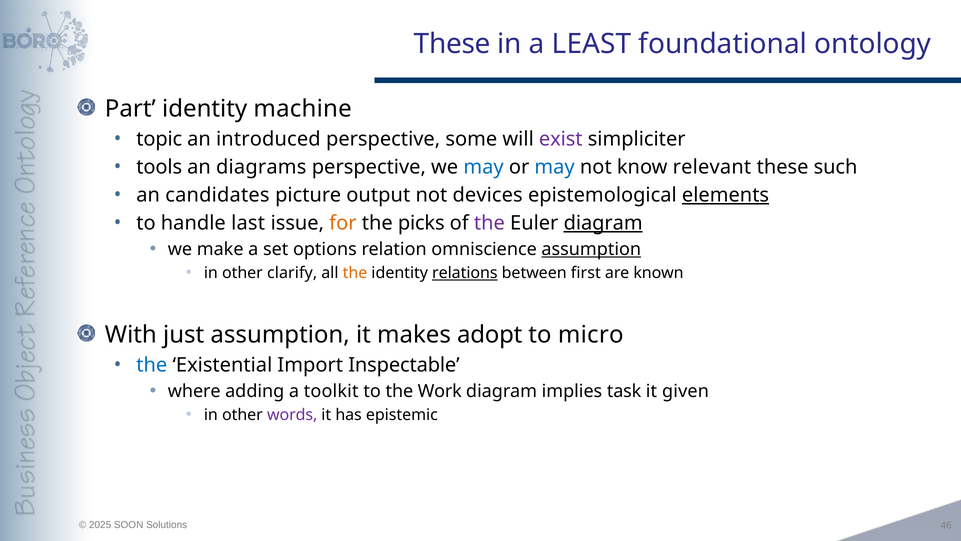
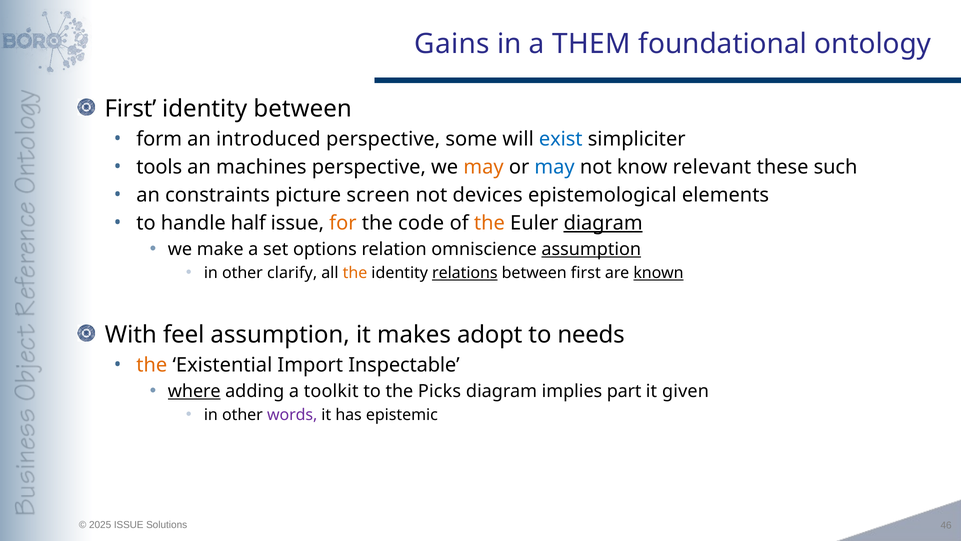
These: These -> Gains (452, 44)
LEAST: LEAST -> THEM (591, 44)
Part: Part -> First (130, 109)
identity machine: machine -> between (303, 109)
topic: topic -> form (159, 139)
exist colour: purple -> blue (561, 139)
diagrams: diagrams -> machines (261, 167)
may colour: blue -> orange (484, 167)
candidates: candidates -> constraints (218, 195)
output: output -> screen (378, 195)
elements underline: present -> none (726, 195)
last: last -> half (248, 223)
picks: picks -> code (421, 223)
the colour: purple -> orange (489, 223)
known underline: none -> present (658, 273)
just: just -> feel (184, 335)
micro: micro -> needs (591, 335)
the colour: blue -> orange (152, 365)
where underline: none -> present (194, 391)
Work: Work -> Picks (440, 391)
task: task -> part (624, 391)
SOON: SOON -> ISSUE (129, 525)
